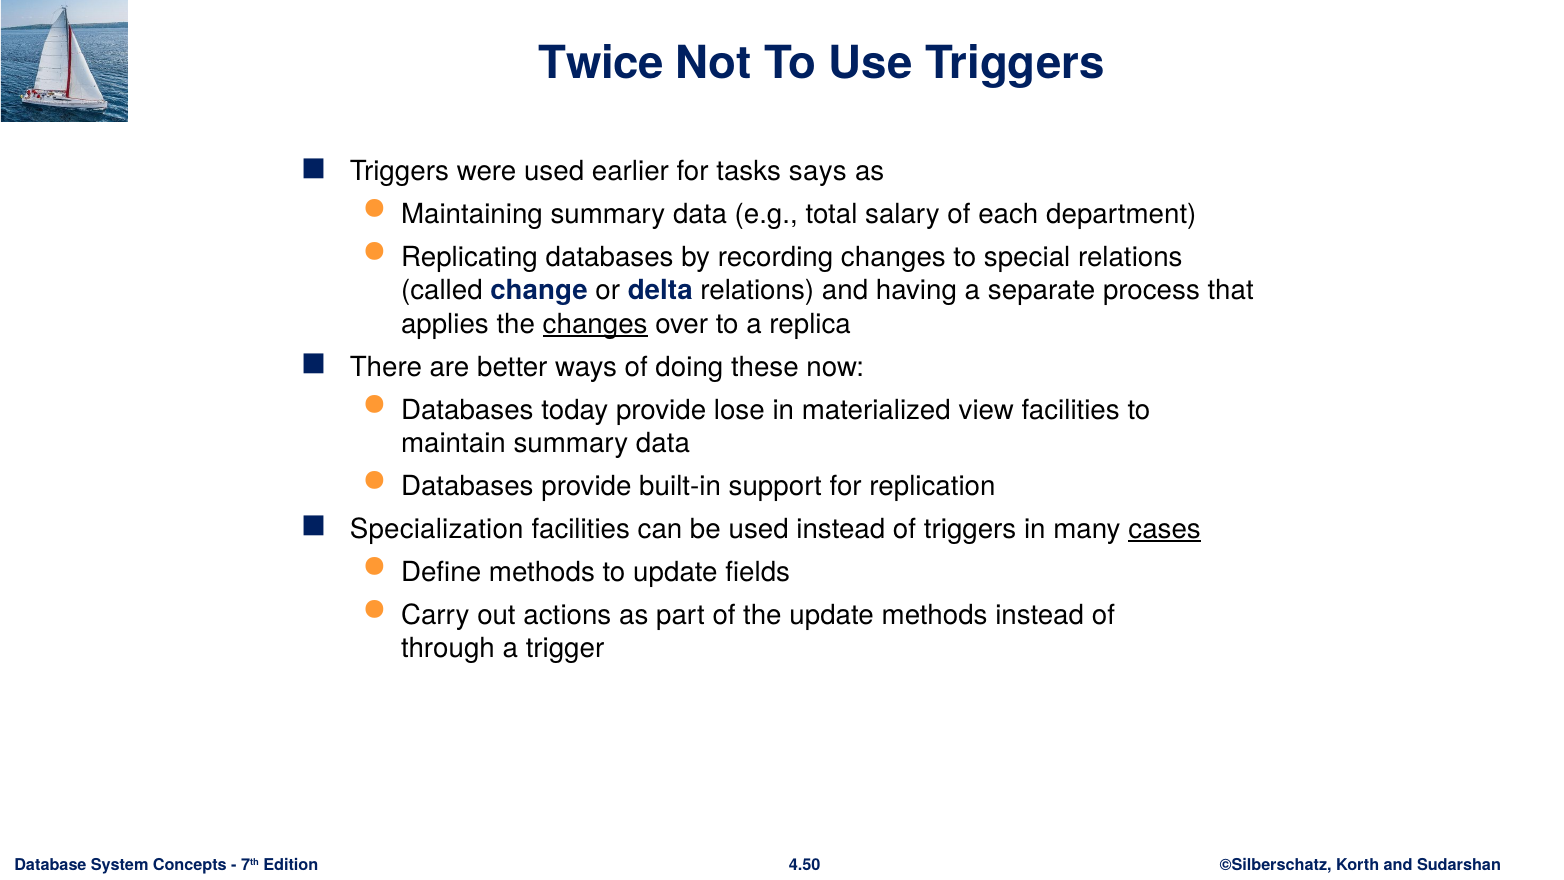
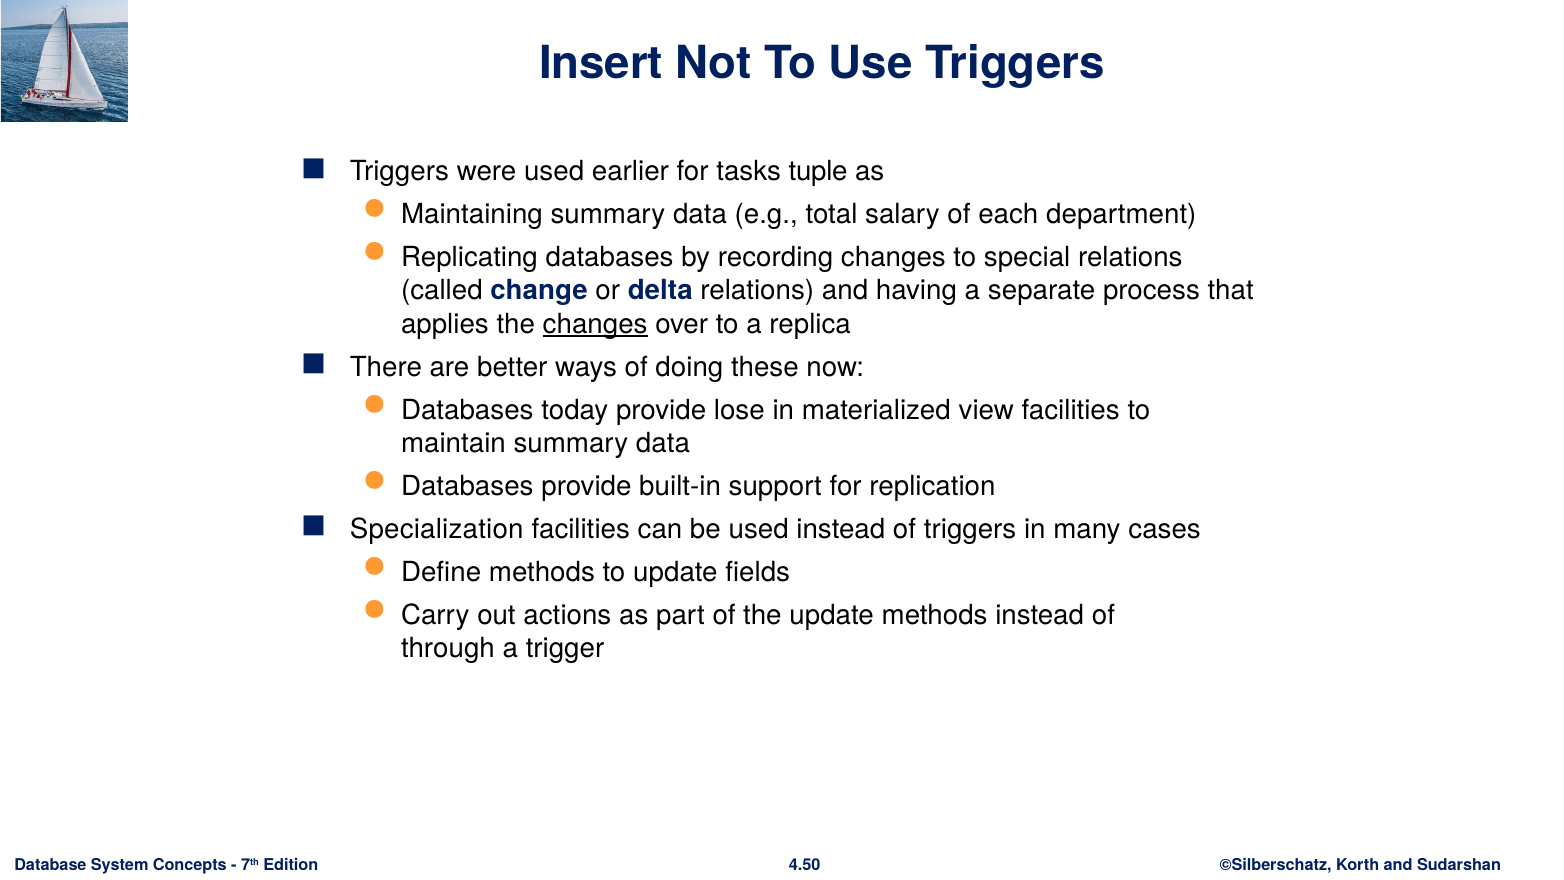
Twice: Twice -> Insert (601, 63)
says: says -> tuple (818, 171)
cases underline: present -> none (1165, 529)
